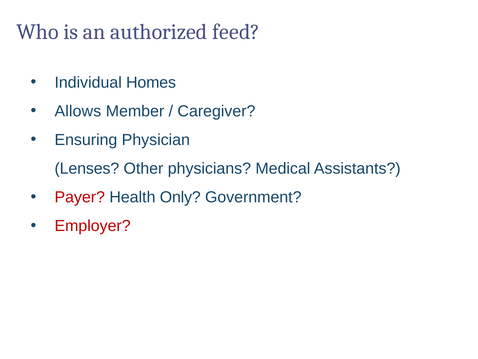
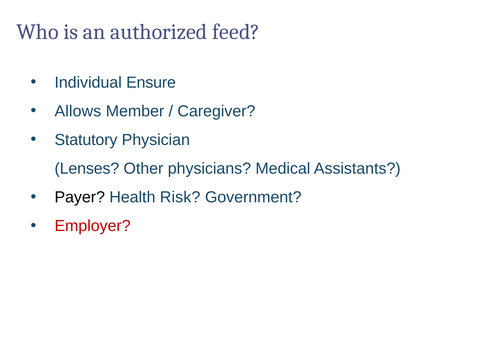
Homes: Homes -> Ensure (151, 82)
Ensuring: Ensuring -> Statutory (86, 140)
Payer colour: red -> black (80, 197)
Only: Only -> Risk (180, 197)
